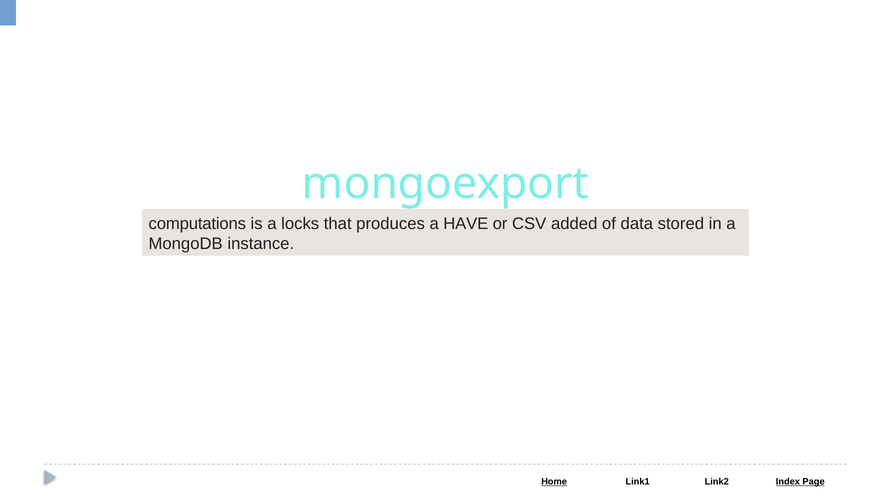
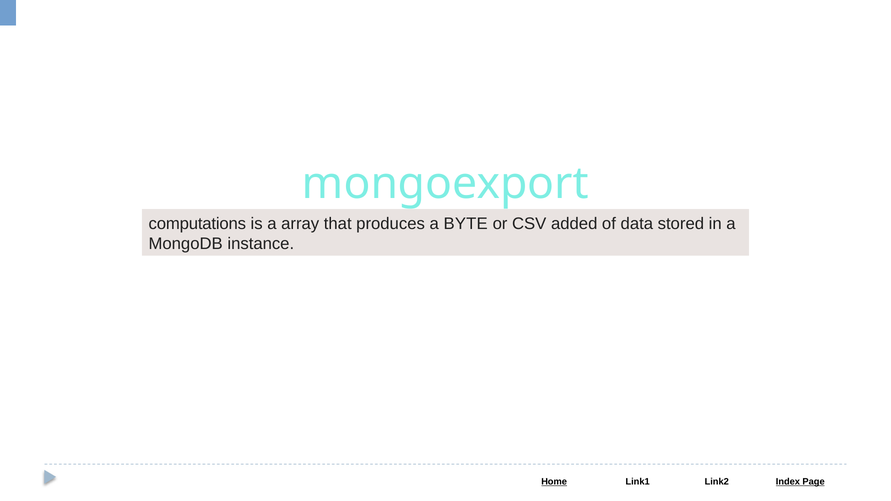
locks: locks -> array (300, 224)
HAVE: HAVE -> BYTE (466, 224)
